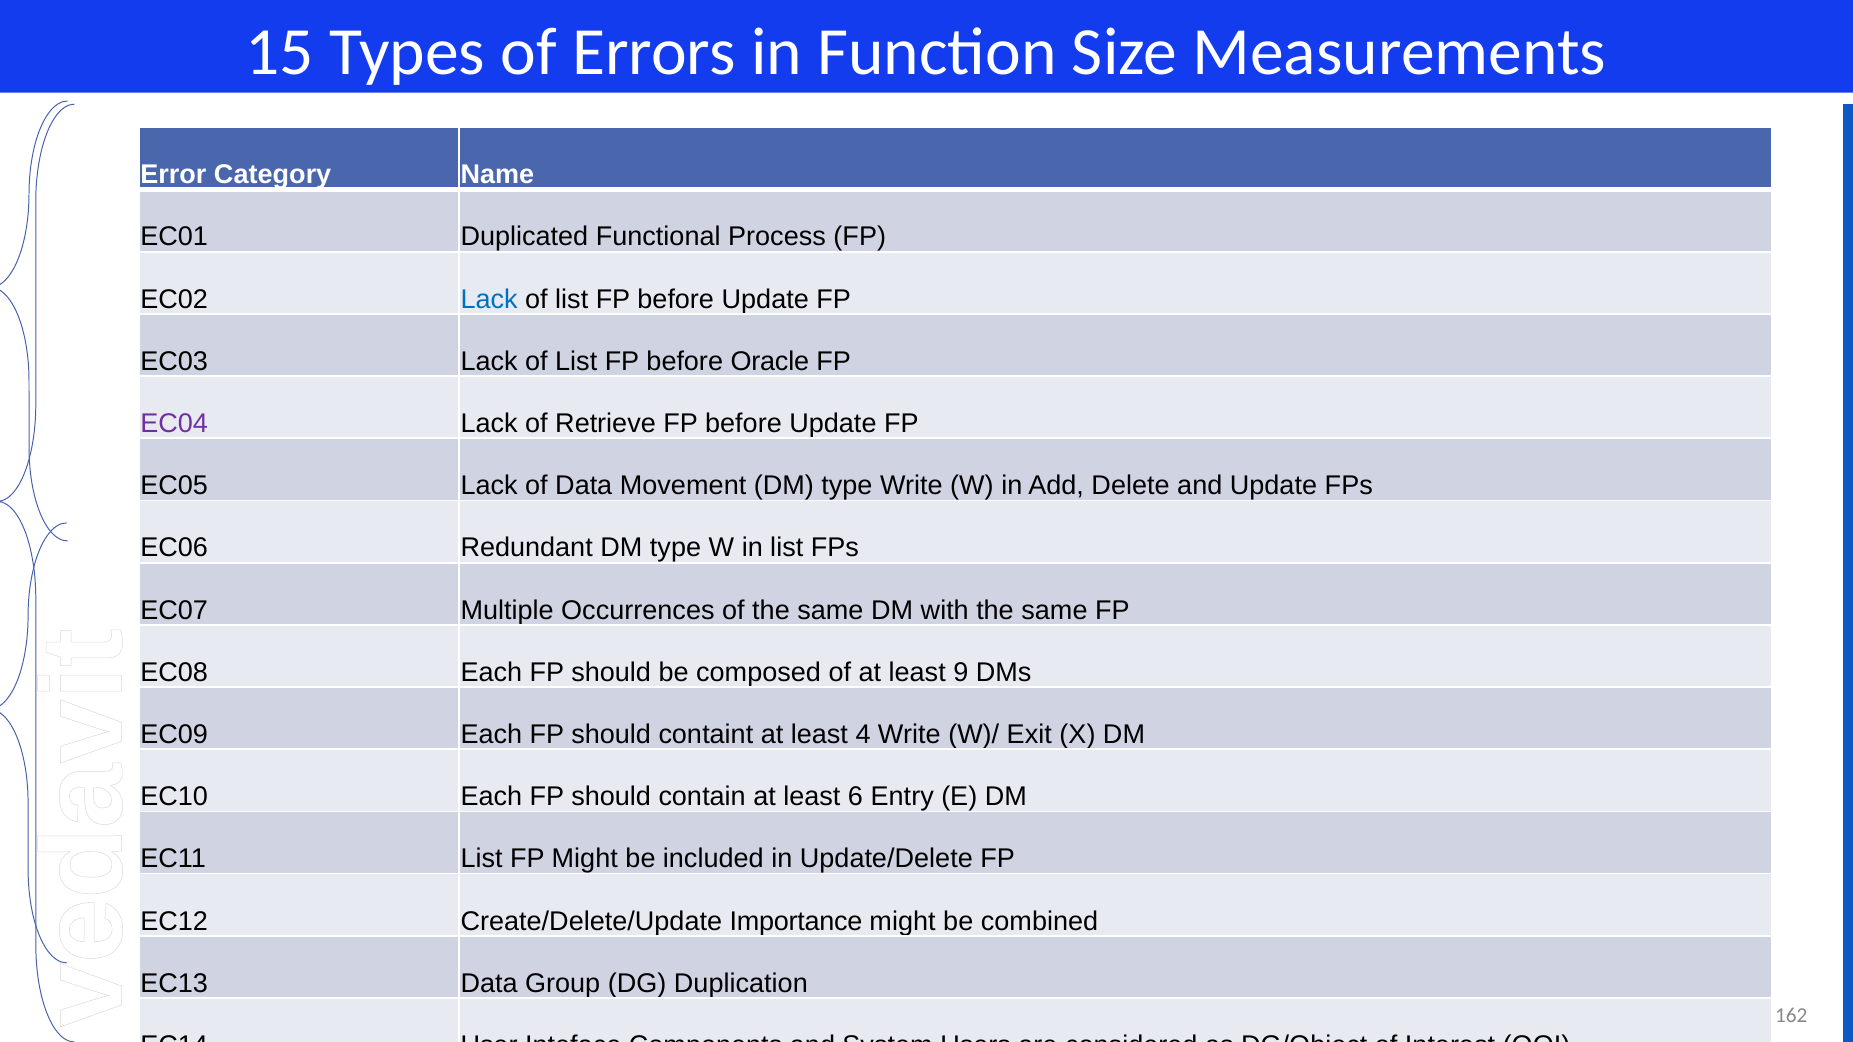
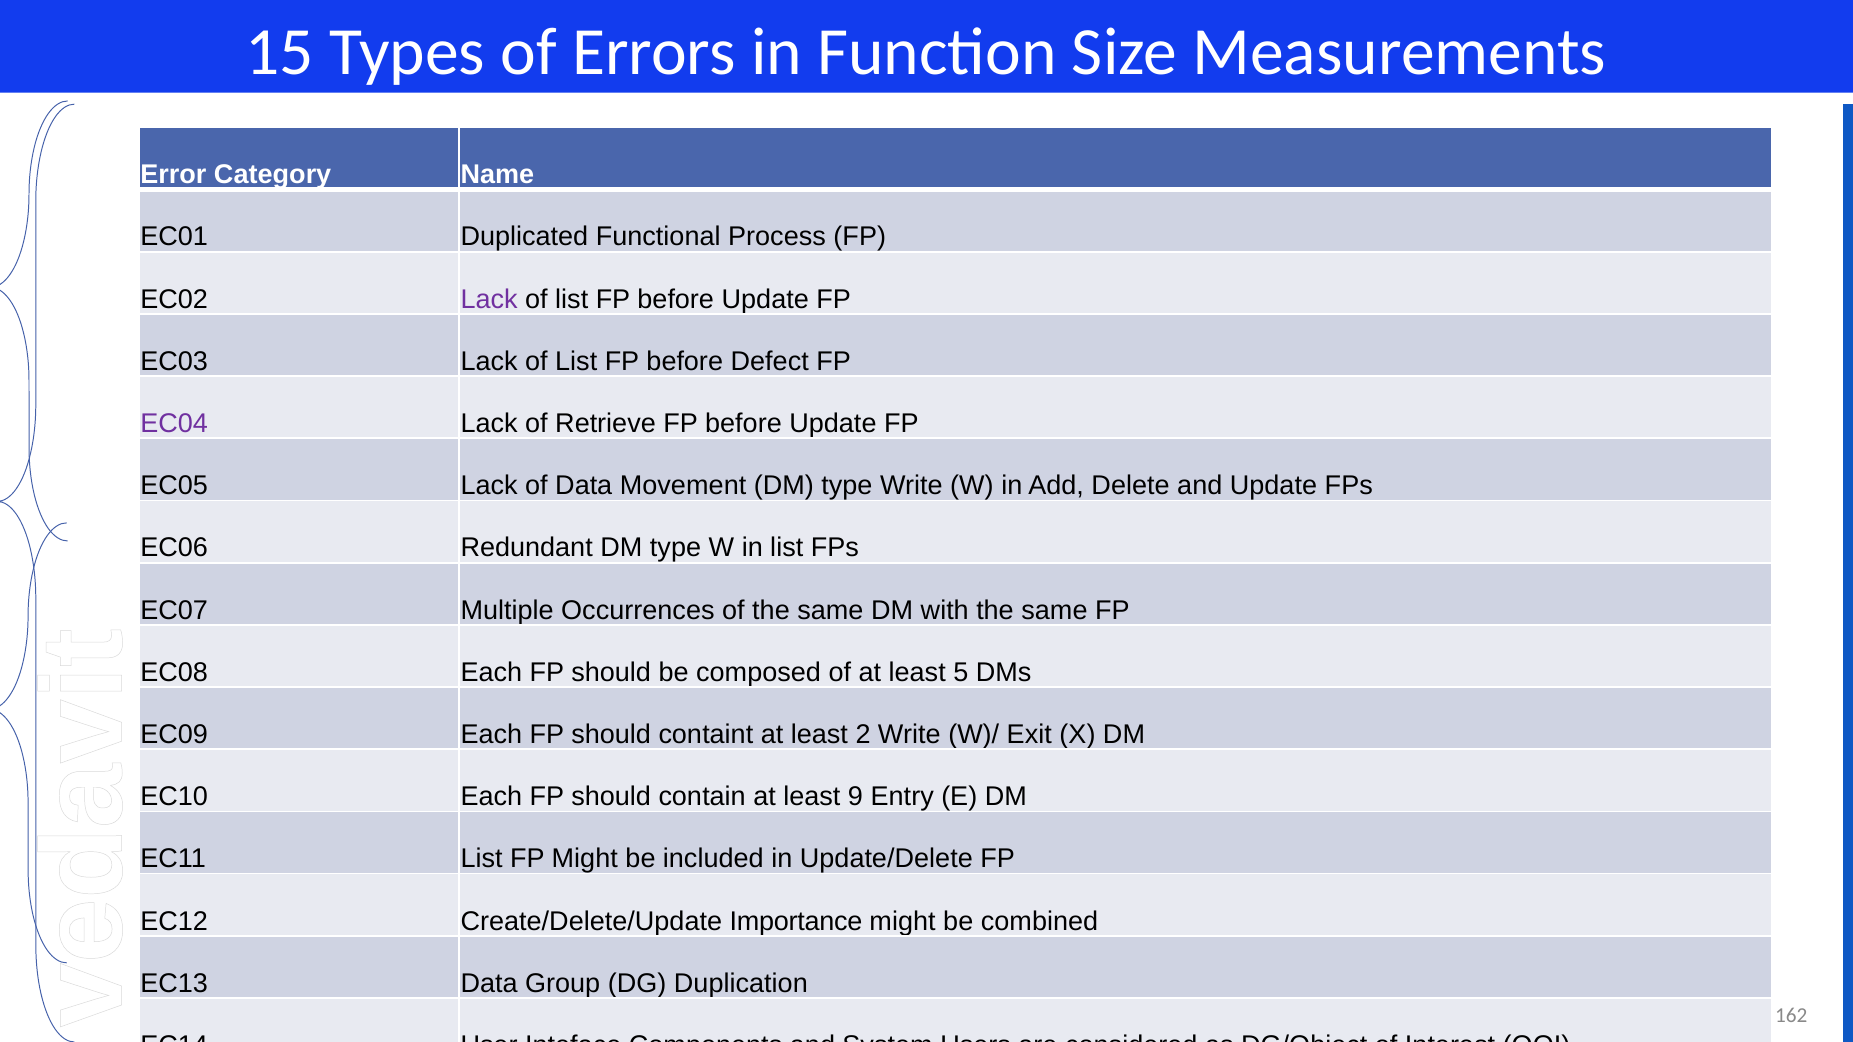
Lack colour: blue -> purple (489, 299)
Oracle: Oracle -> Defect (770, 361)
9: 9 -> 5 (961, 673)
4: 4 -> 2 (863, 735)
6: 6 -> 9 (855, 797)
